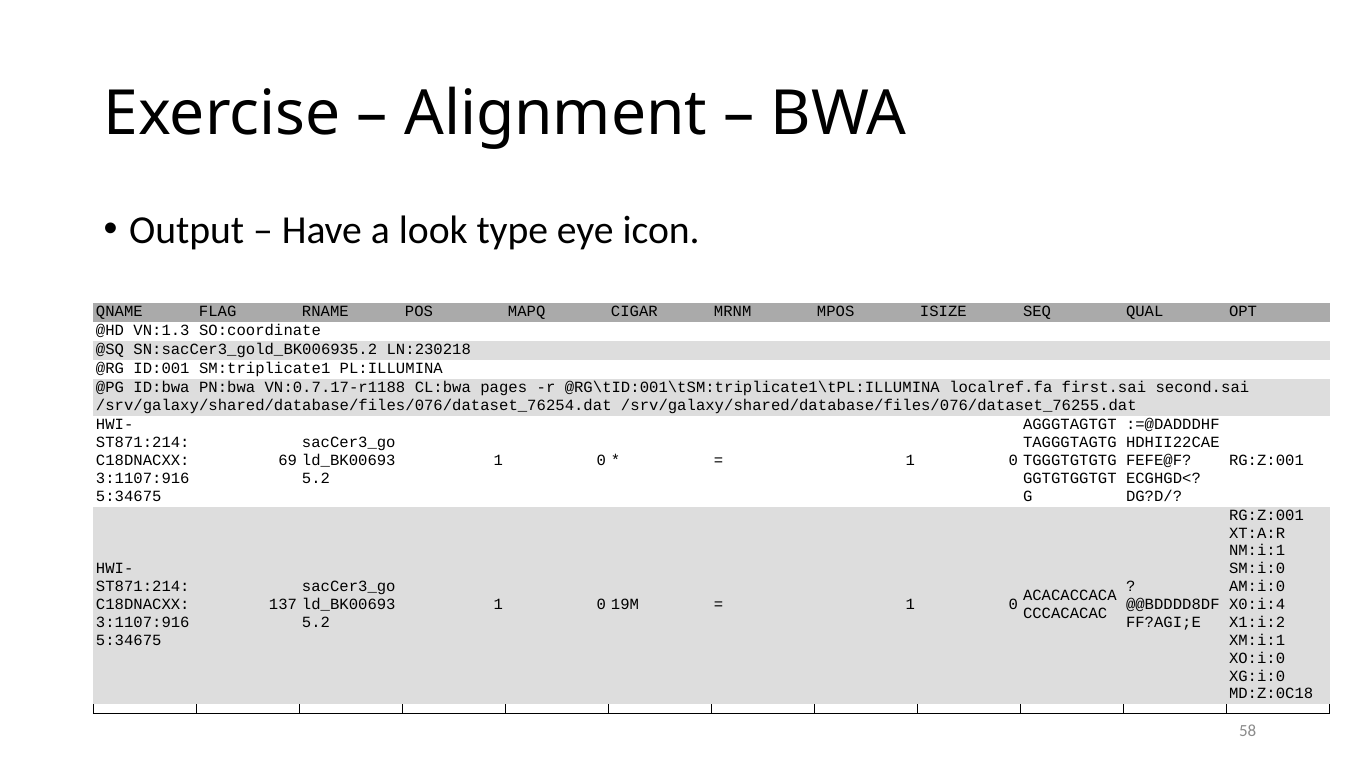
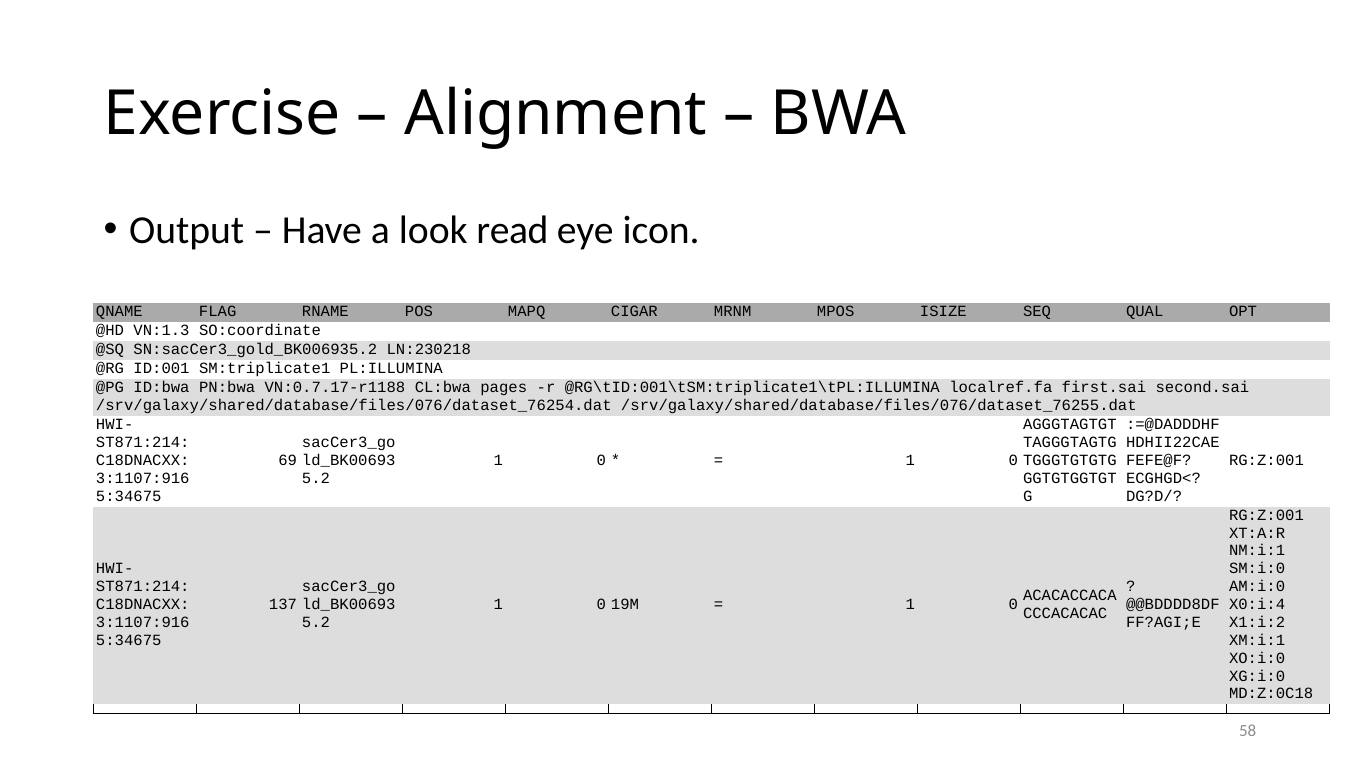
type: type -> read (512, 230)
